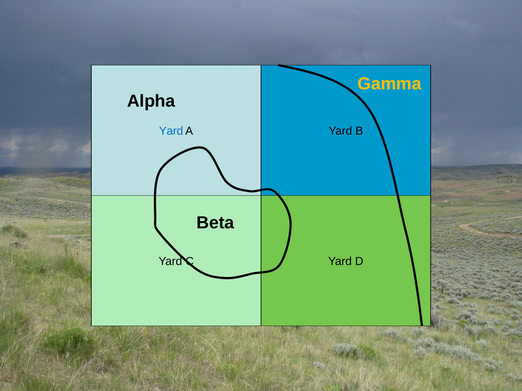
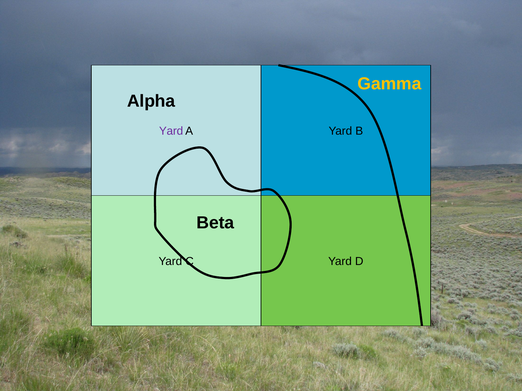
Yard colour: blue -> purple (171, 131)
